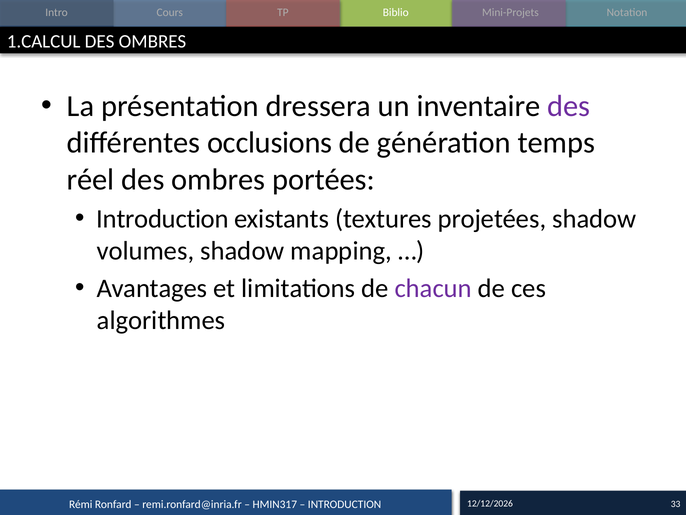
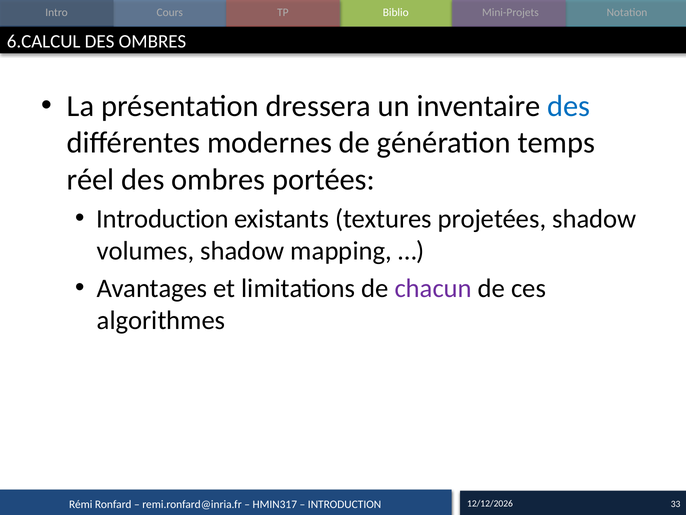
1.CALCUL: 1.CALCUL -> 6.CALCUL (44, 41)
des colour: purple -> blue (569, 106)
occlusions: occlusions -> modernes (270, 143)
